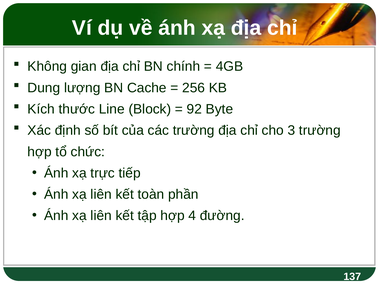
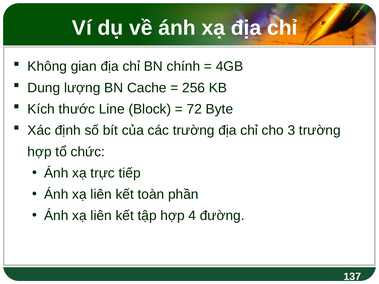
92: 92 -> 72 (194, 109)
